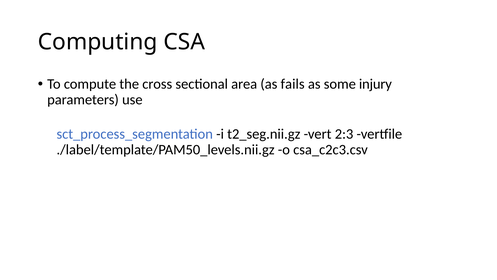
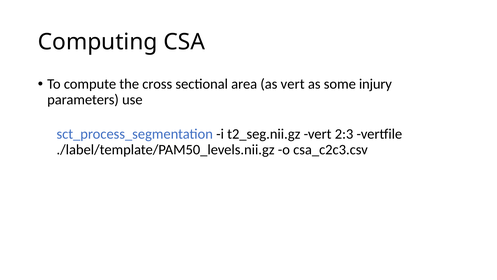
as fails: fails -> vert (293, 84)
